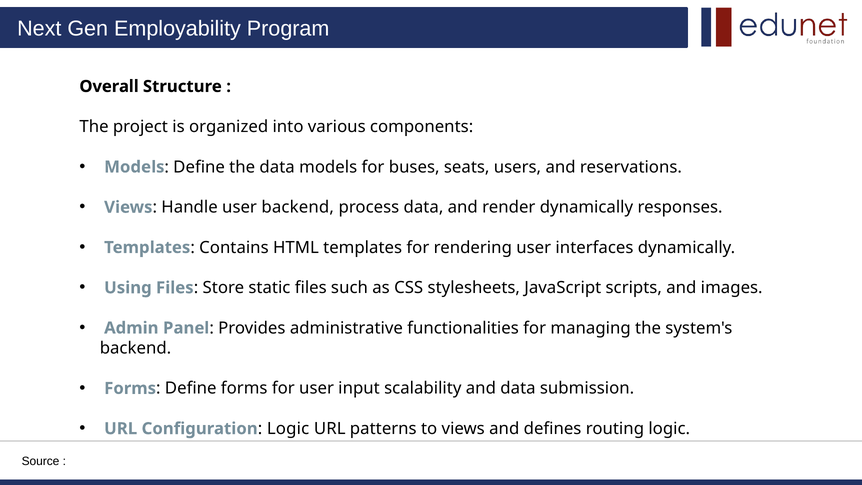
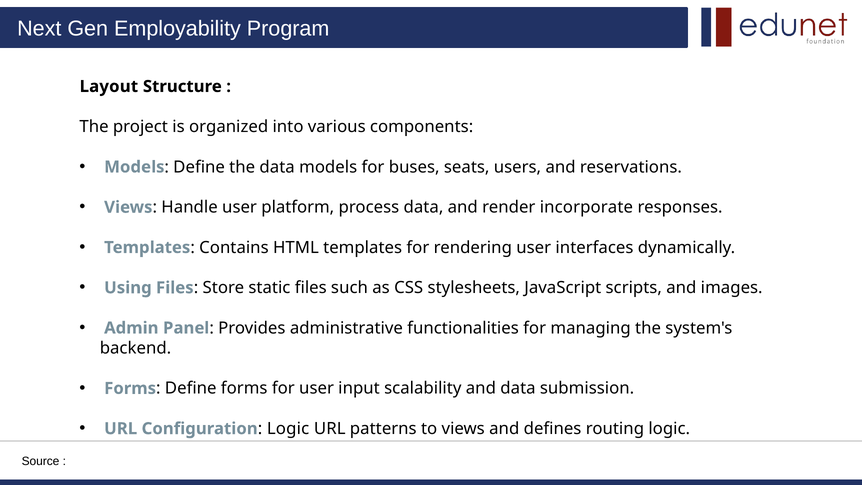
Overall: Overall -> Layout (109, 86)
user backend: backend -> platform (298, 207)
render dynamically: dynamically -> incorporate (586, 207)
